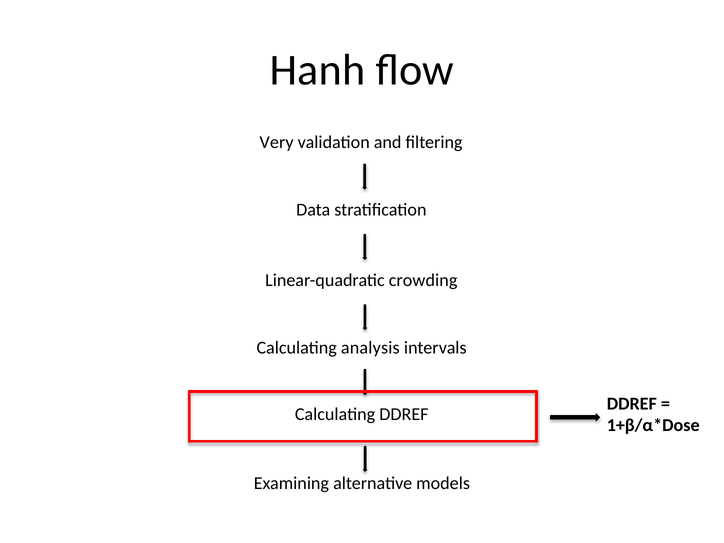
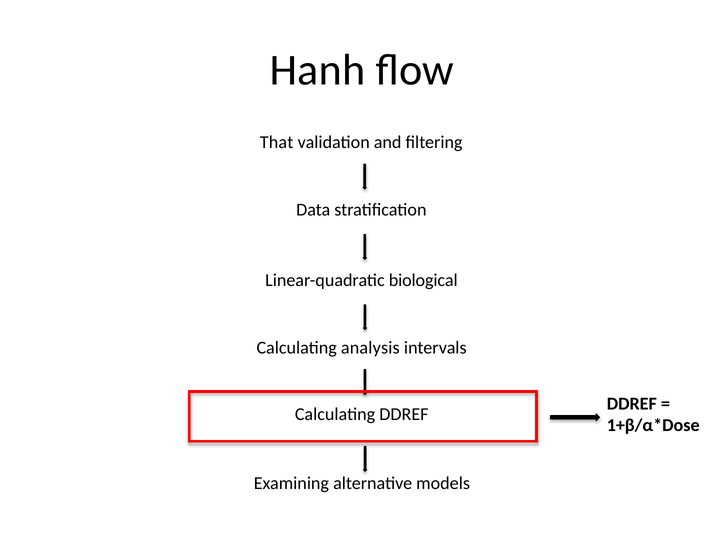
Very: Very -> That (277, 142)
crowding: crowding -> biological (423, 280)
